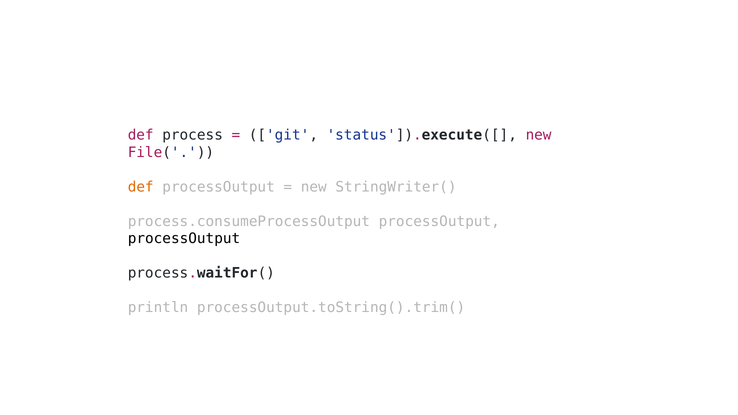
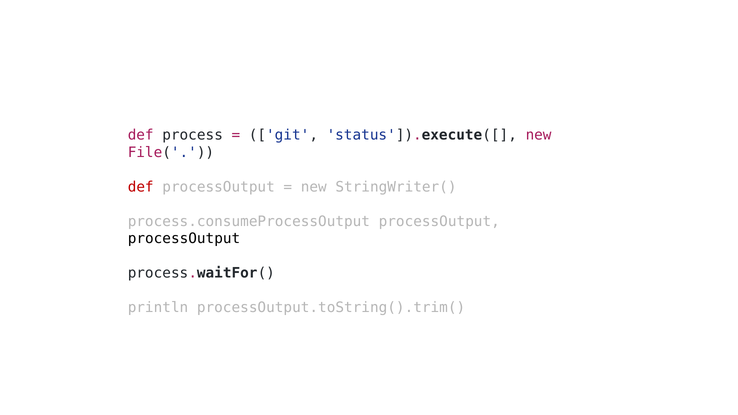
def colour: orange -> red (141, 187)
